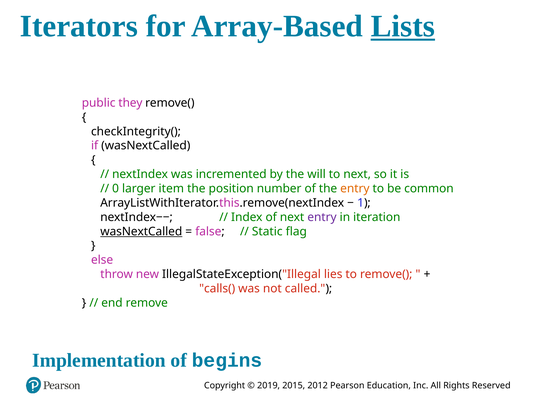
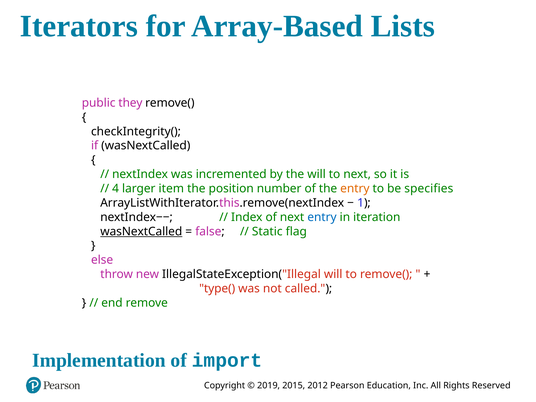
Lists underline: present -> none (403, 26)
0: 0 -> 4 (116, 189)
common: common -> specifies (429, 189)
entry colour: purple -> blue (322, 217)
IllegalStateException("Illegal lies: lies -> will (333, 274)
calls(: calls( -> type( (217, 289)
begins: begins -> import (227, 360)
